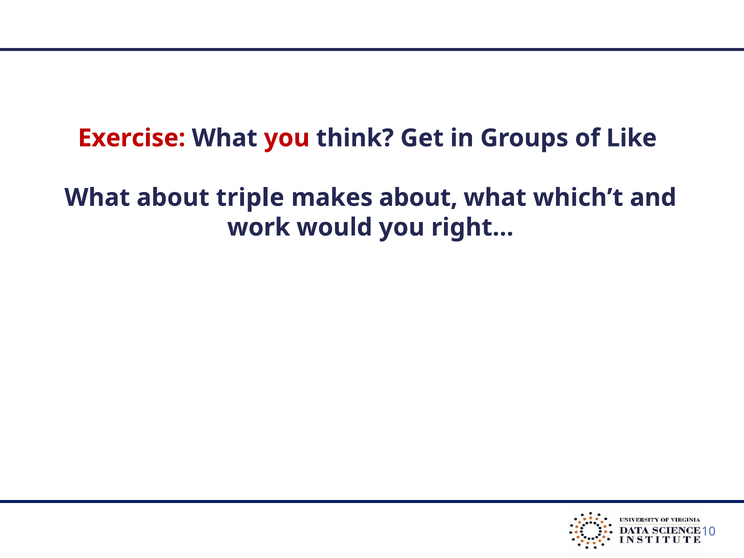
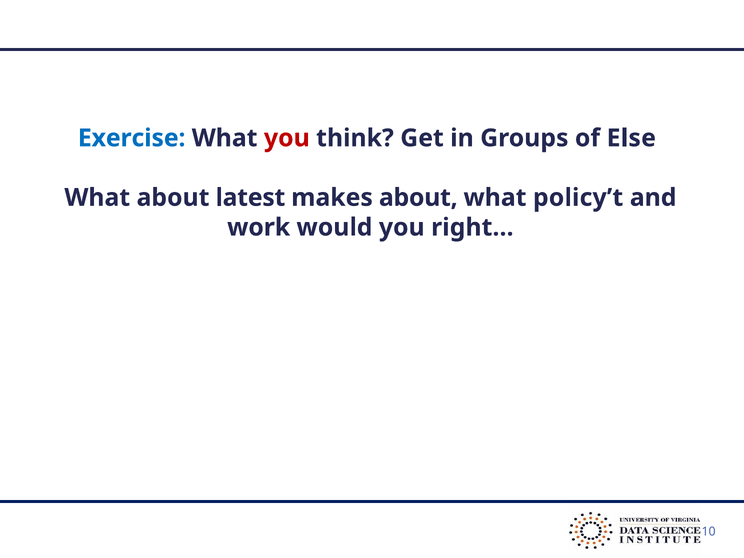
Exercise colour: red -> blue (132, 138)
Like: Like -> Else (631, 138)
triple: triple -> latest (250, 198)
which’t: which’t -> policy’t (578, 198)
